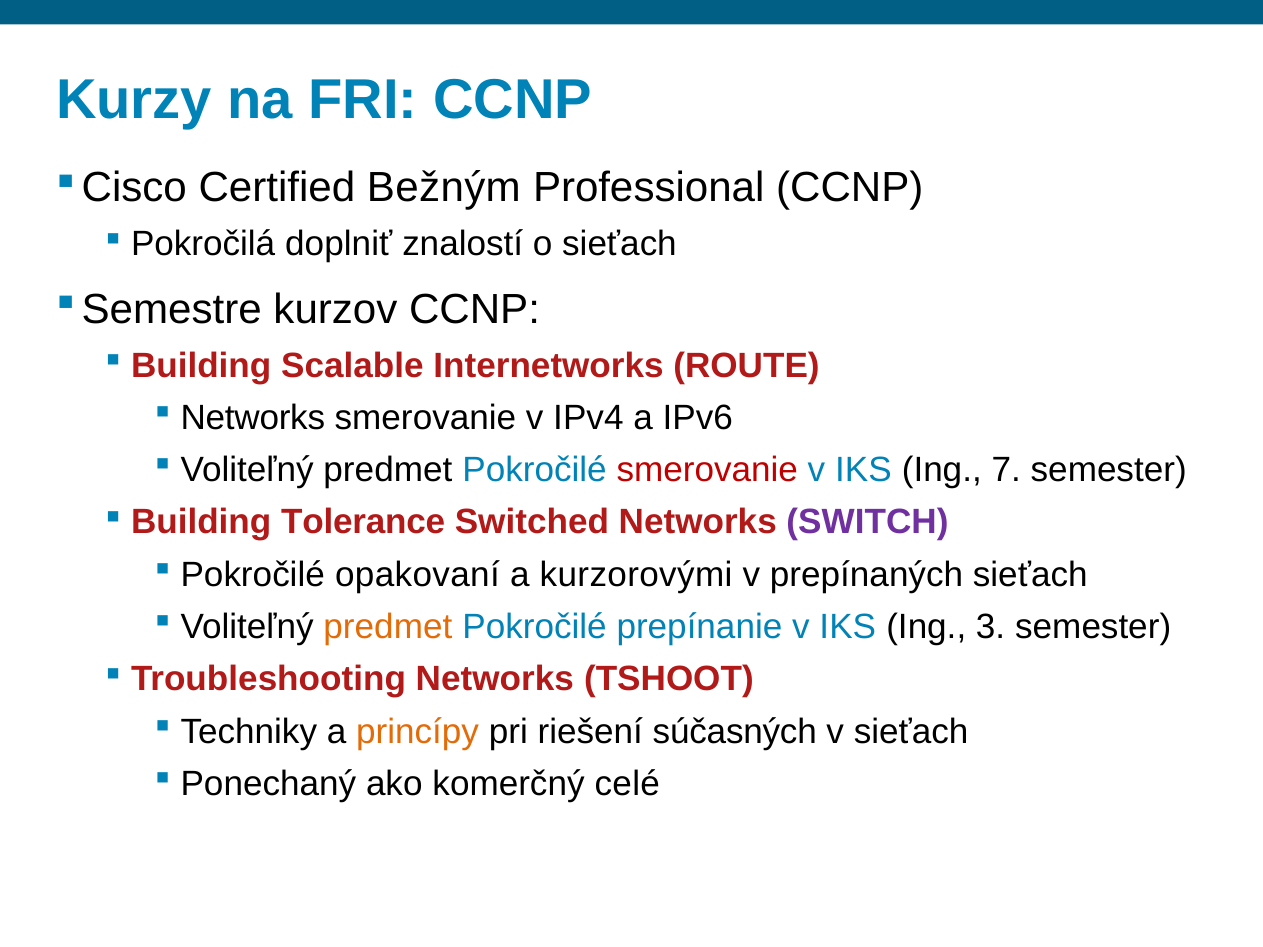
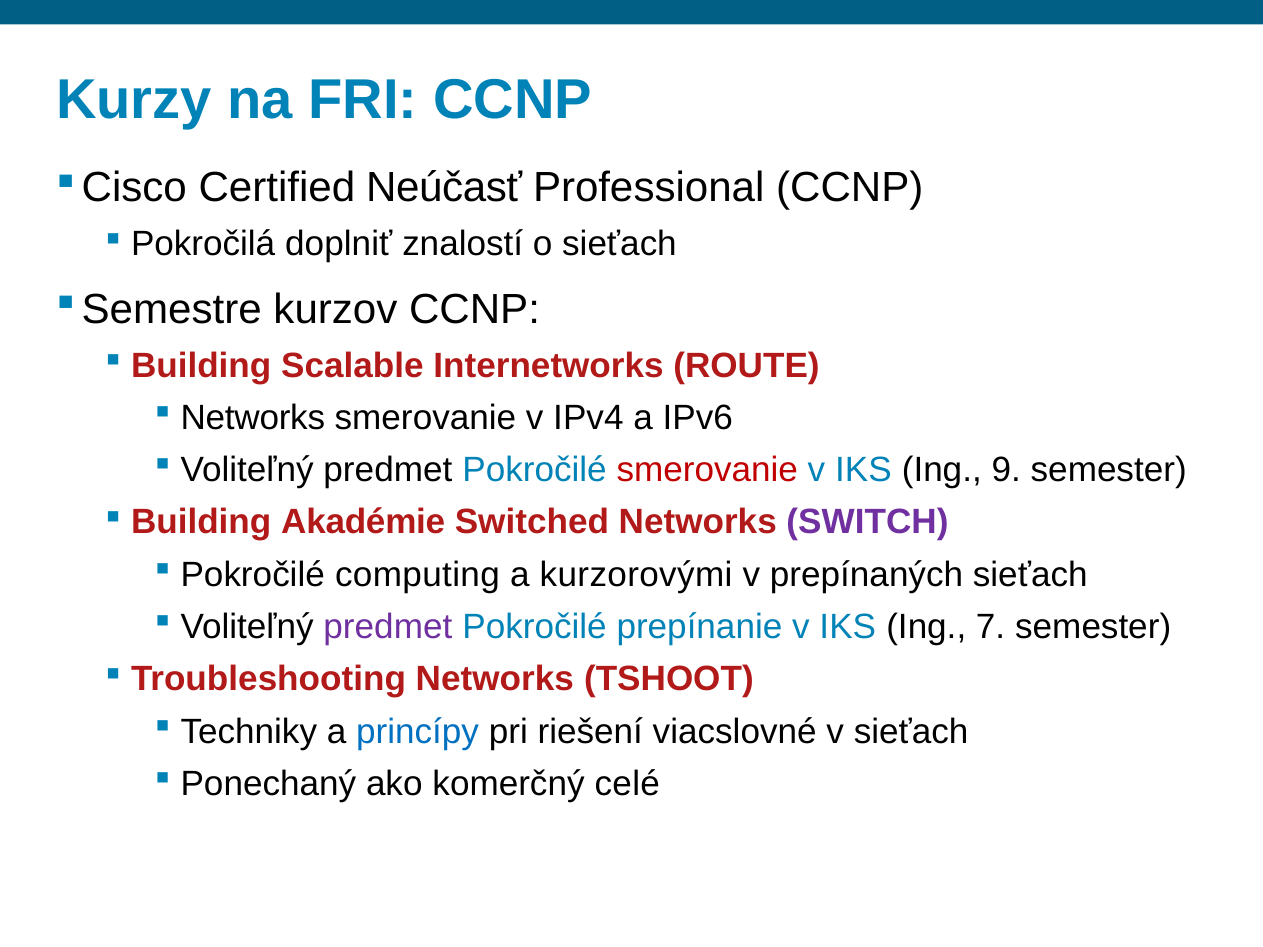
Bežným: Bežným -> Neúčasť (444, 188)
7: 7 -> 9 (1006, 470)
Tolerance: Tolerance -> Akadémie (363, 523)
opakovaní: opakovaní -> computing (417, 575)
predmet colour: orange -> purple (388, 627)
3: 3 -> 7 (991, 627)
princípy colour: orange -> blue (418, 732)
súčasných: súčasných -> viacslovné (735, 732)
